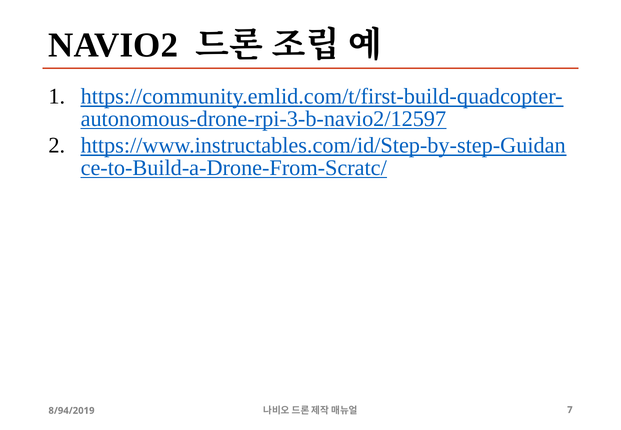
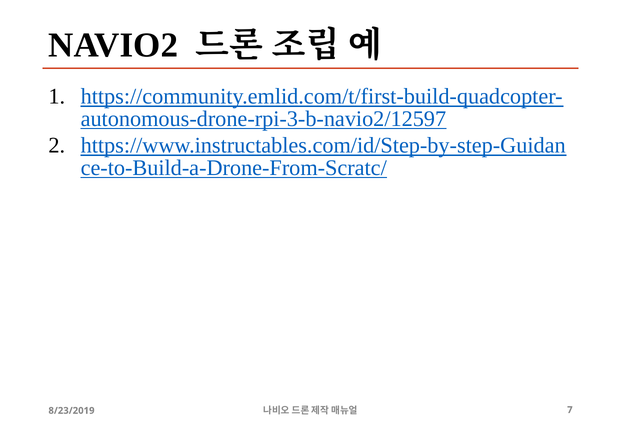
8/94/2019: 8/94/2019 -> 8/23/2019 (71, 411)
